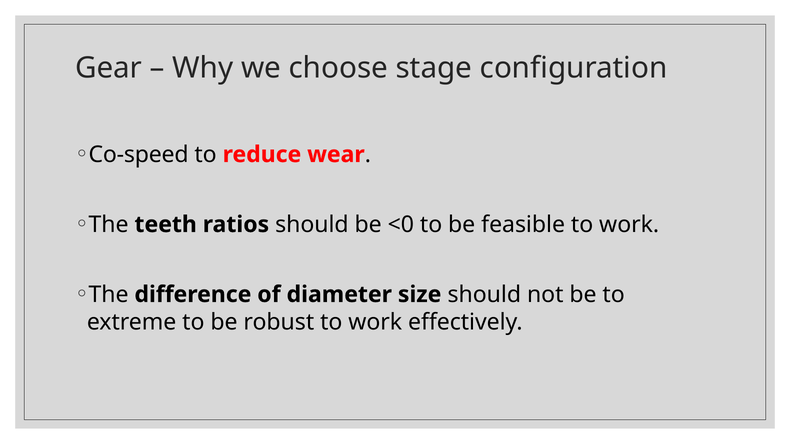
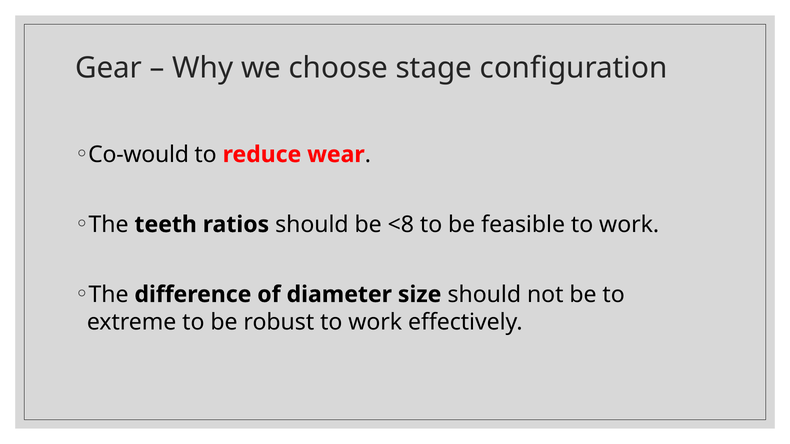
Co-speed: Co-speed -> Co-would (139, 155)
<0: <0 -> <8 (401, 225)
